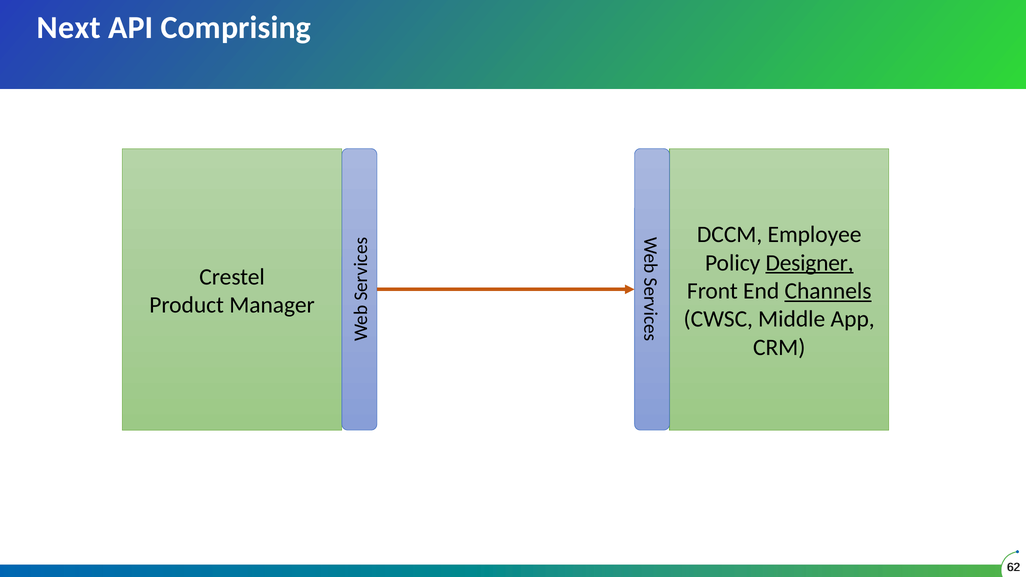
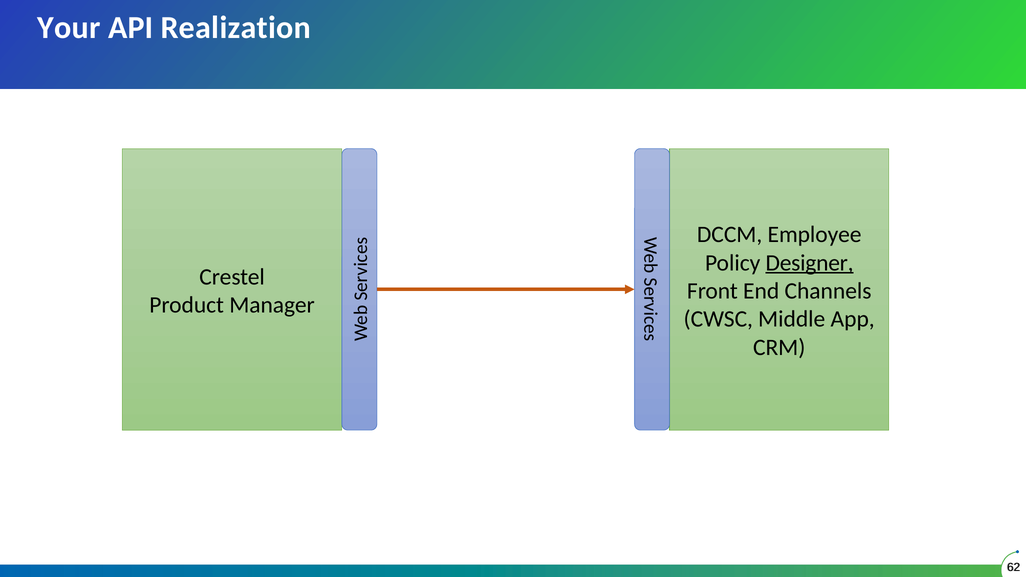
Next: Next -> Your (69, 28)
Comprising: Comprising -> Realization (236, 28)
Channels underline: present -> none (828, 291)
